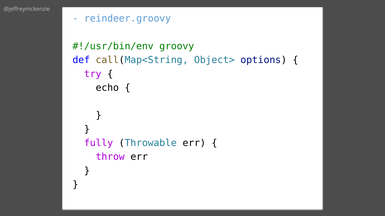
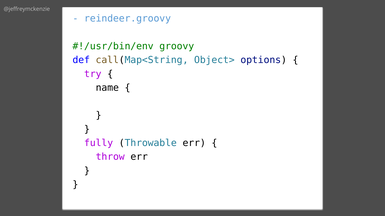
echo: echo -> name (107, 88)
